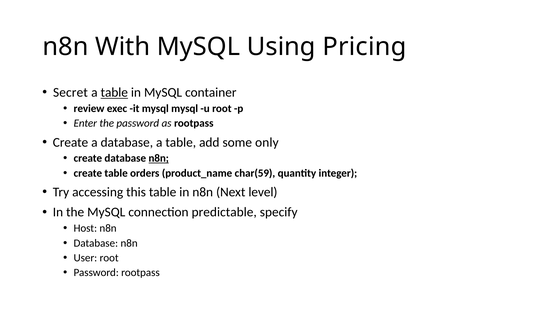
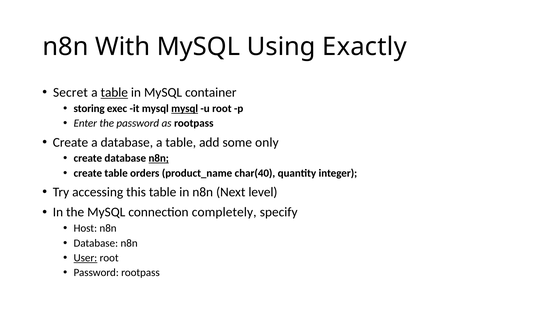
Pricing: Pricing -> Exactly (365, 47)
review: review -> storing (89, 108)
mysql underline: none -> present (185, 108)
char(59: char(59 -> char(40 (255, 173)
predictable: predictable -> completely (224, 212)
User underline: none -> present (85, 258)
